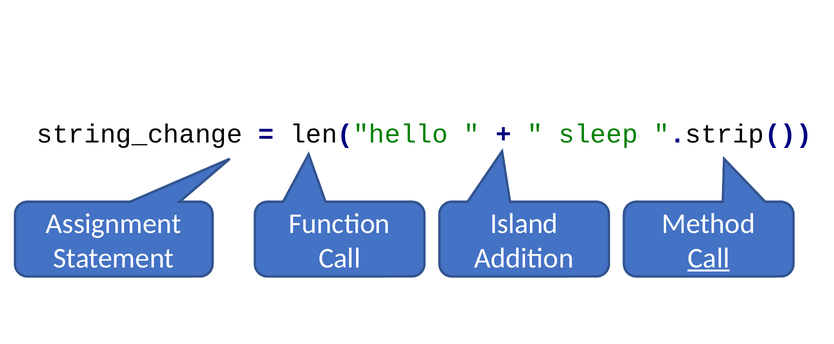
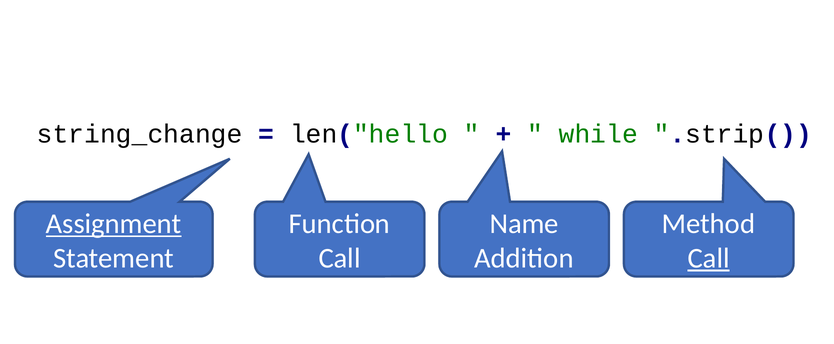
sleep: sleep -> while (598, 134)
Assignment underline: none -> present (114, 224)
Island: Island -> Name (524, 224)
